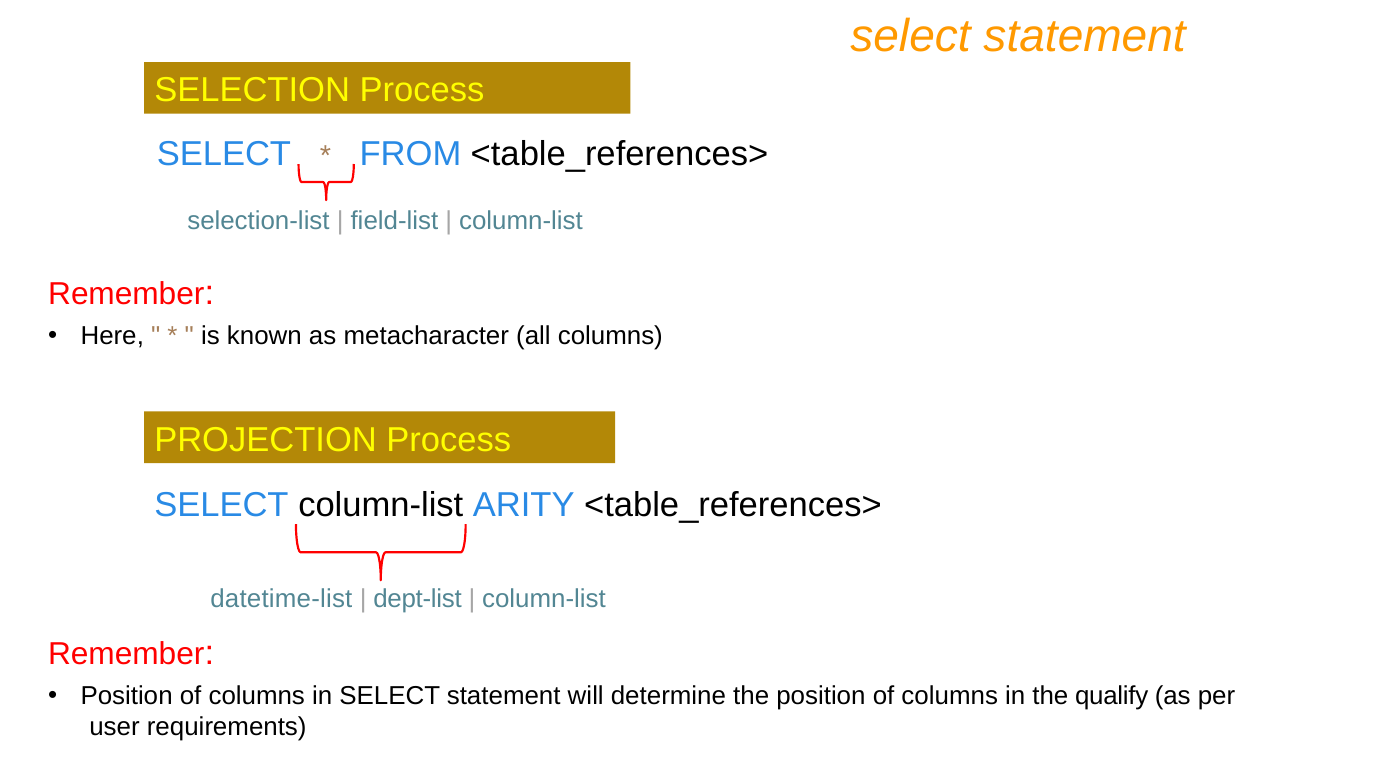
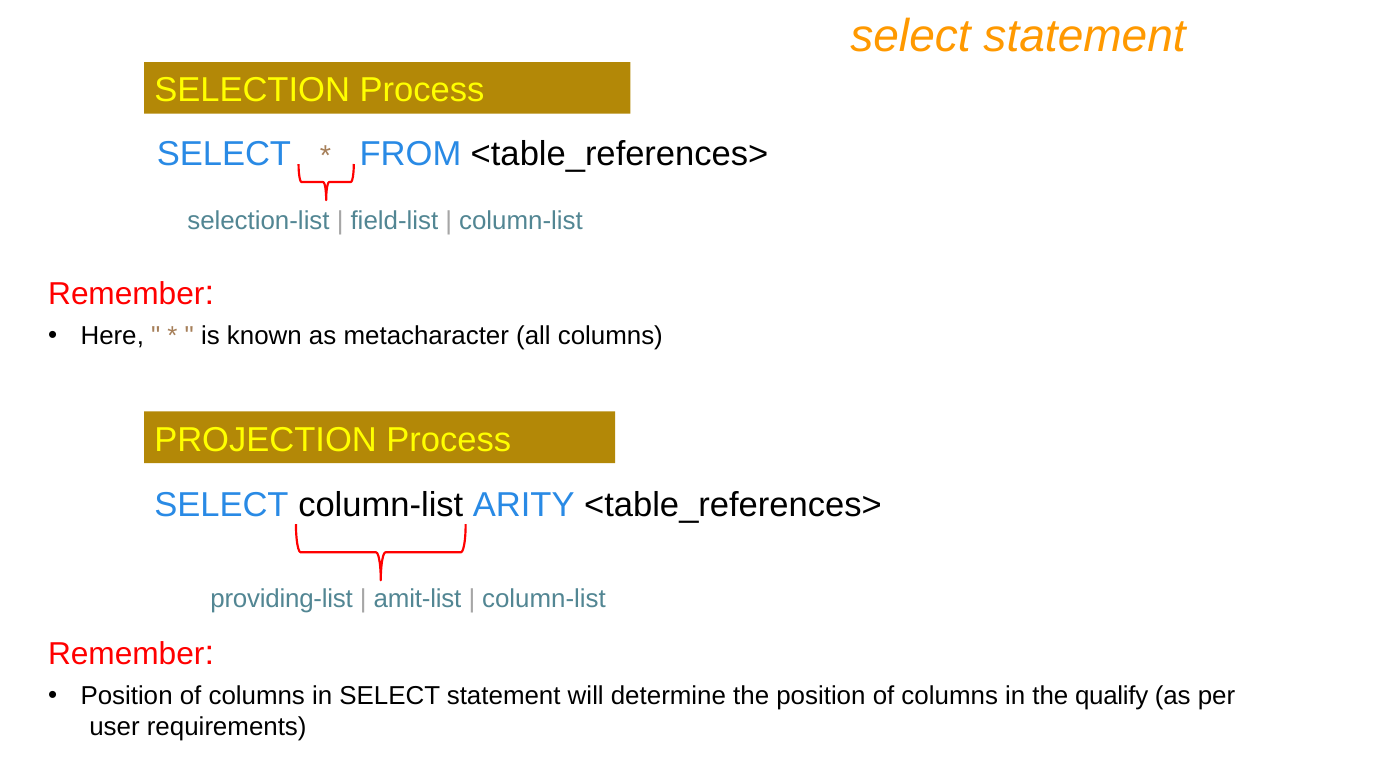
datetime-list: datetime-list -> providing-list (282, 599)
dept-list: dept-list -> amit-list (418, 599)
